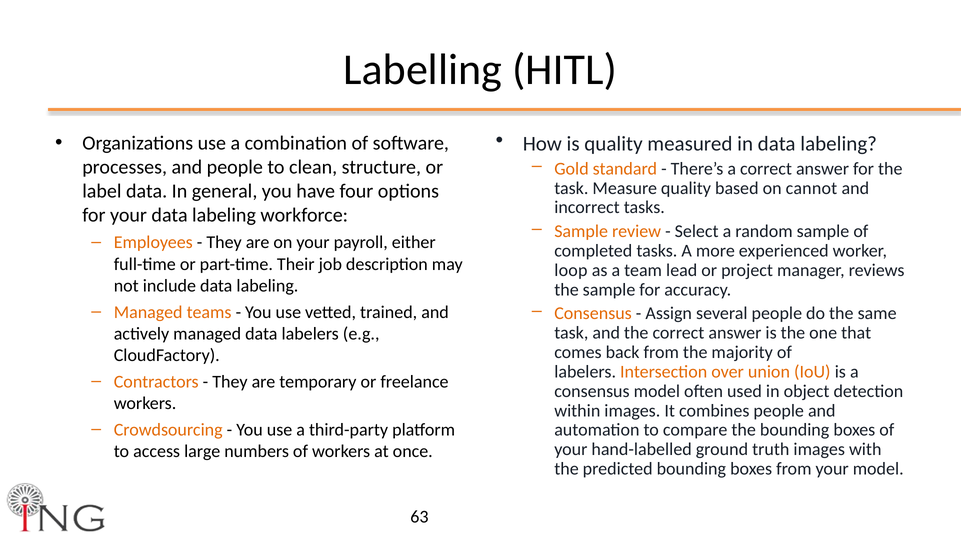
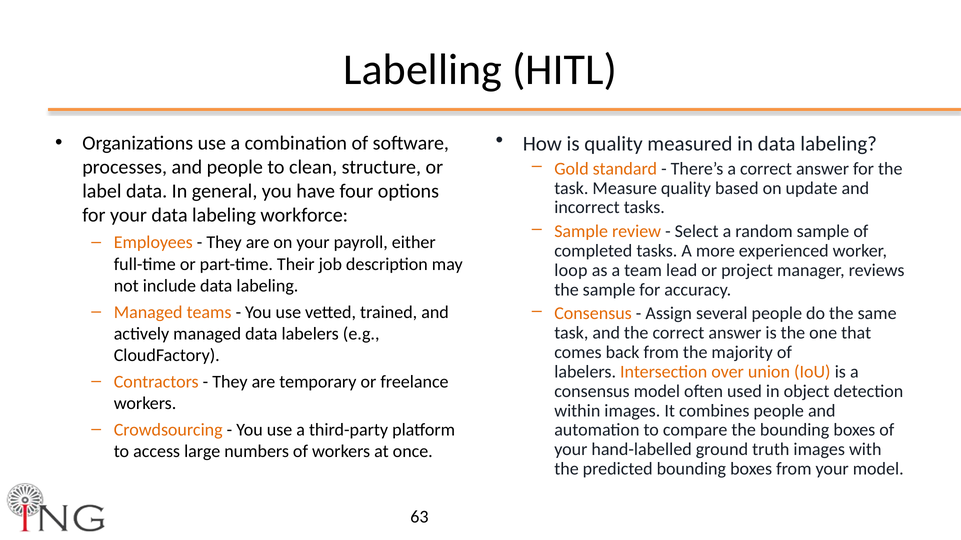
cannot: cannot -> update (812, 188)
